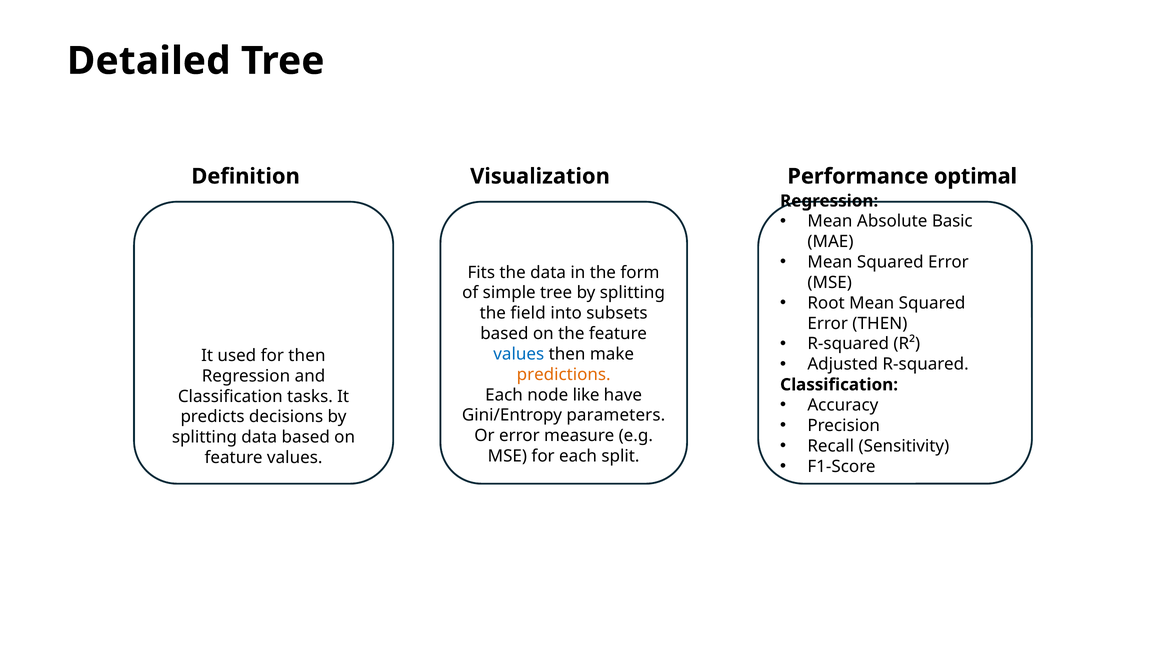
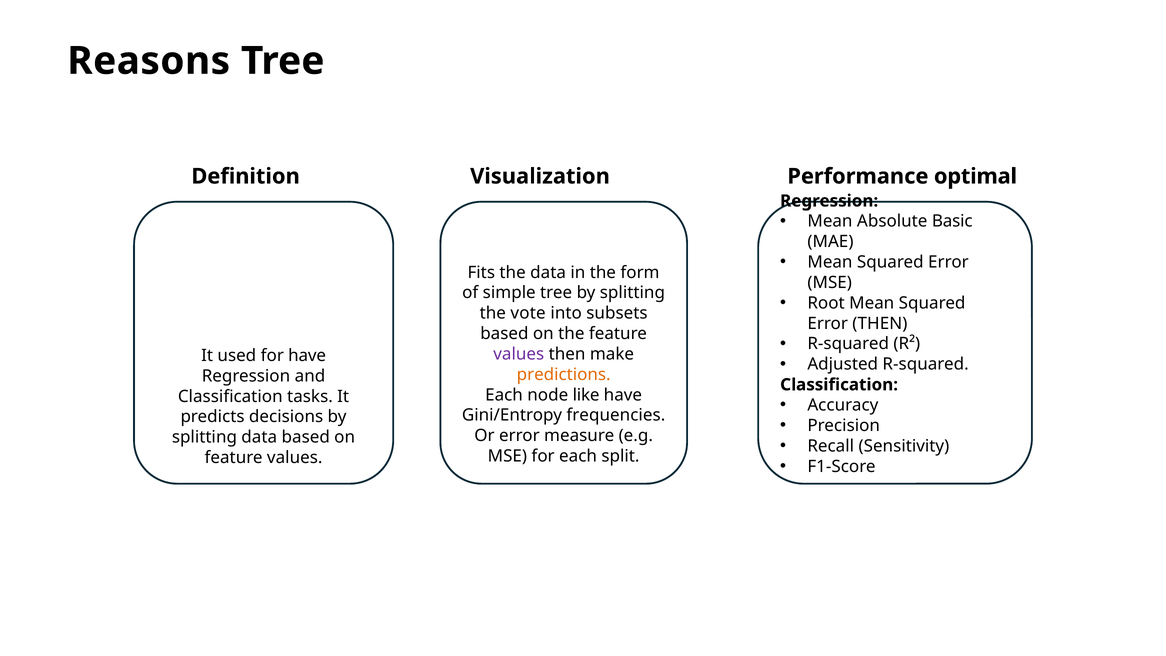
Detailed: Detailed -> Reasons (149, 61)
field: field -> vote (528, 313)
values colour: blue -> purple (519, 354)
for then: then -> have (307, 356)
parameters: parameters -> frequencies (616, 415)
